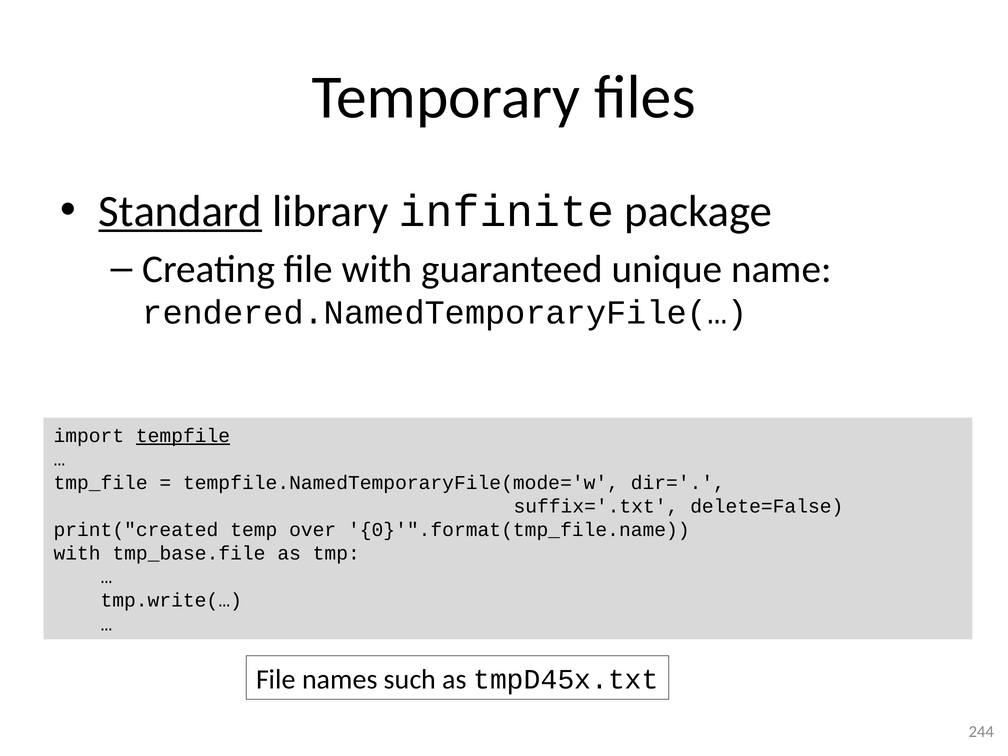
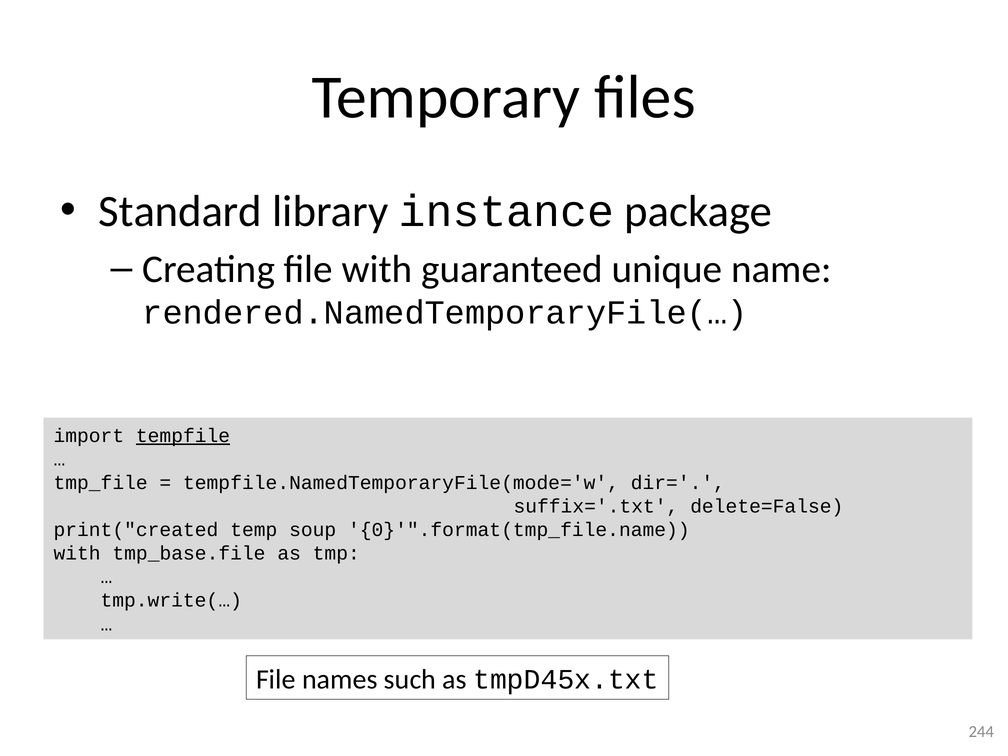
Standard underline: present -> none (180, 211)
infinite: infinite -> instance (506, 211)
over: over -> soup (313, 530)
